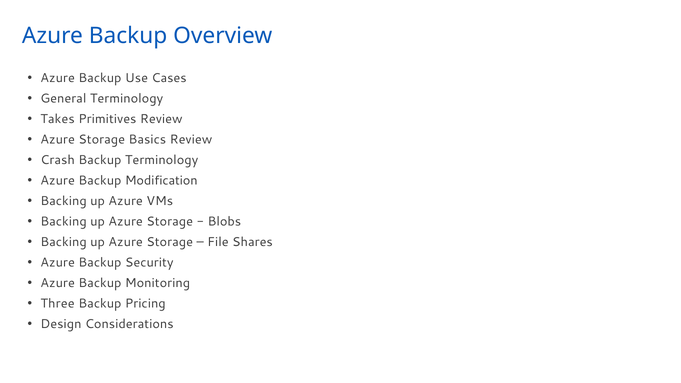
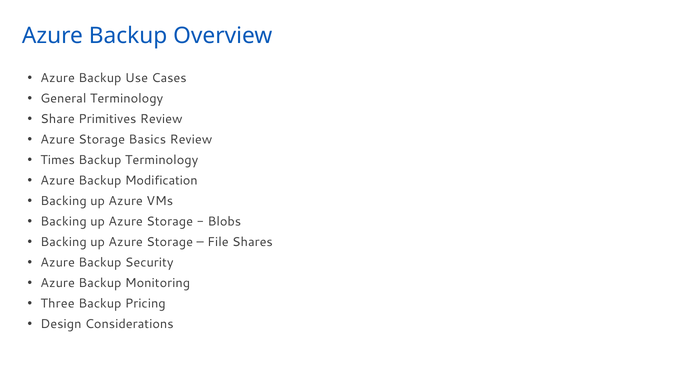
Takes: Takes -> Share (58, 119)
Crash: Crash -> Times (58, 160)
